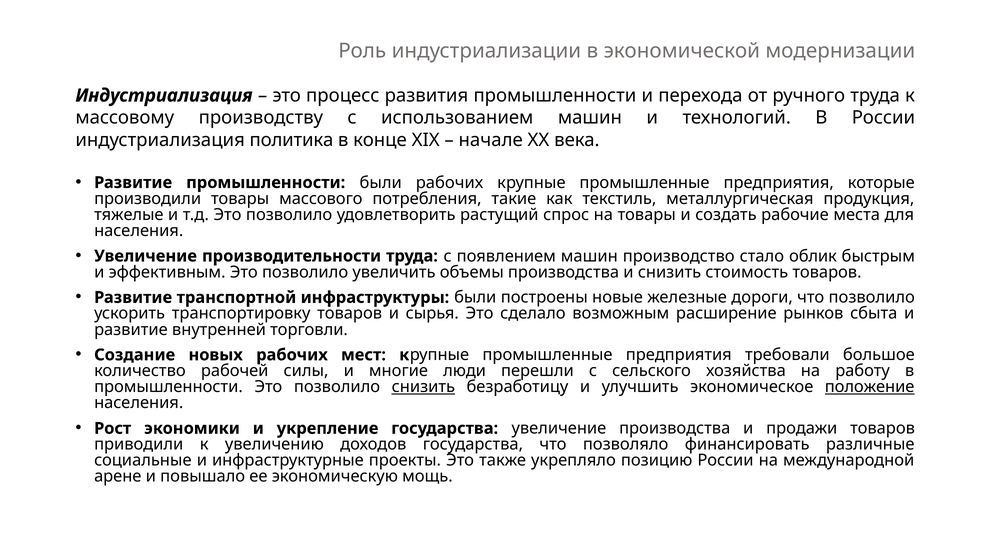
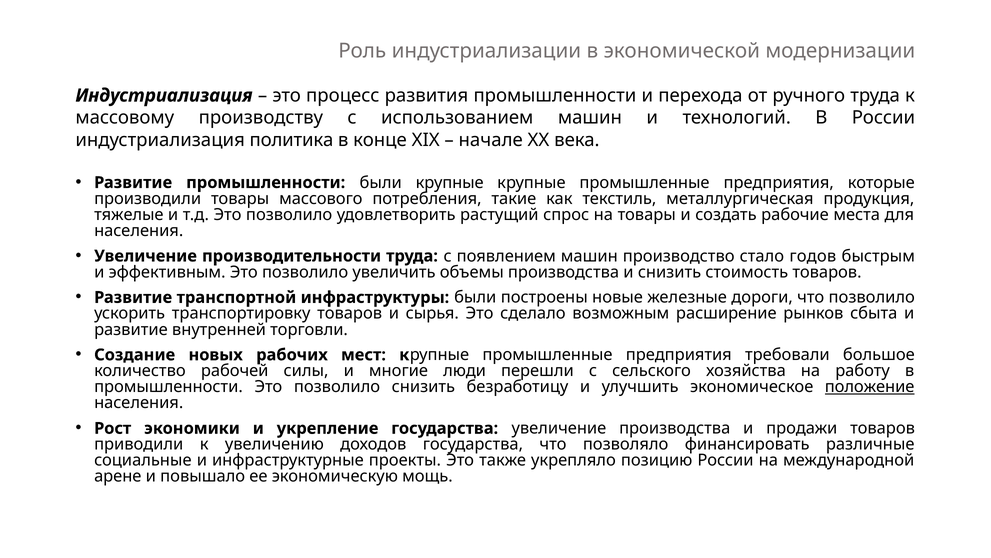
были рабочих: рабочих -> крупные (450, 182)
облик: облик -> годов (813, 256)
снизить underline: present -> none (423, 387)
